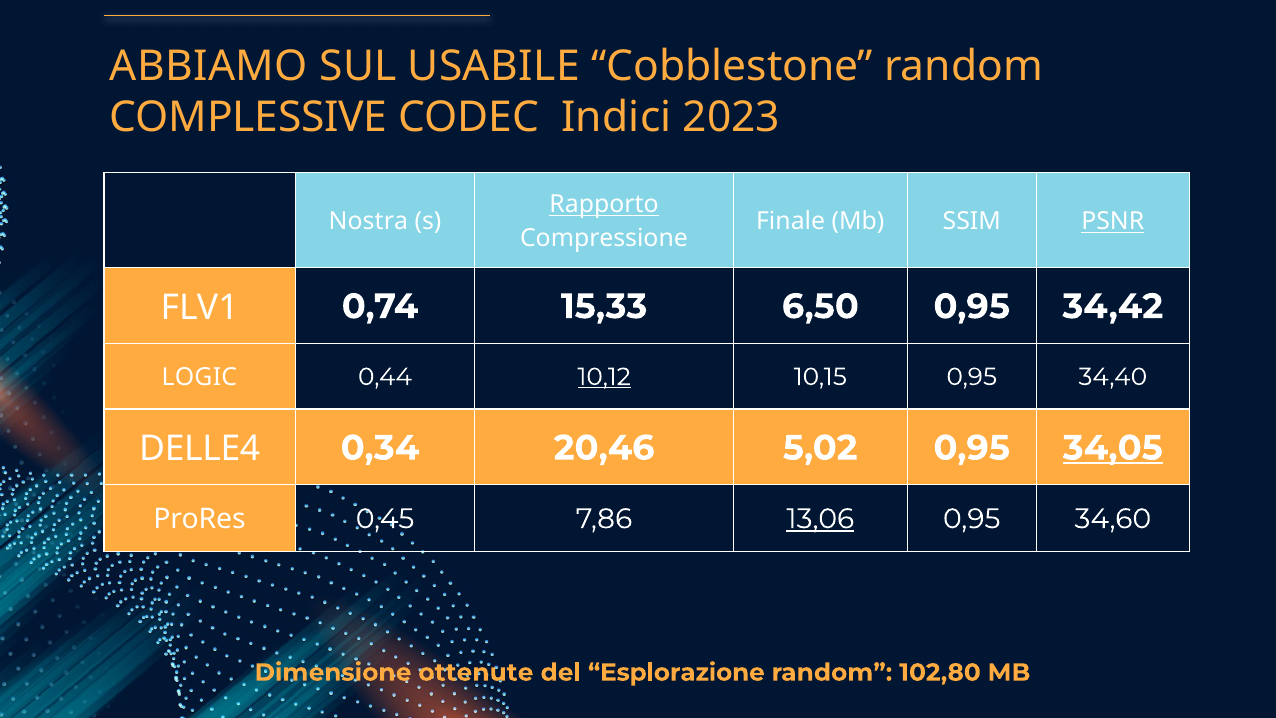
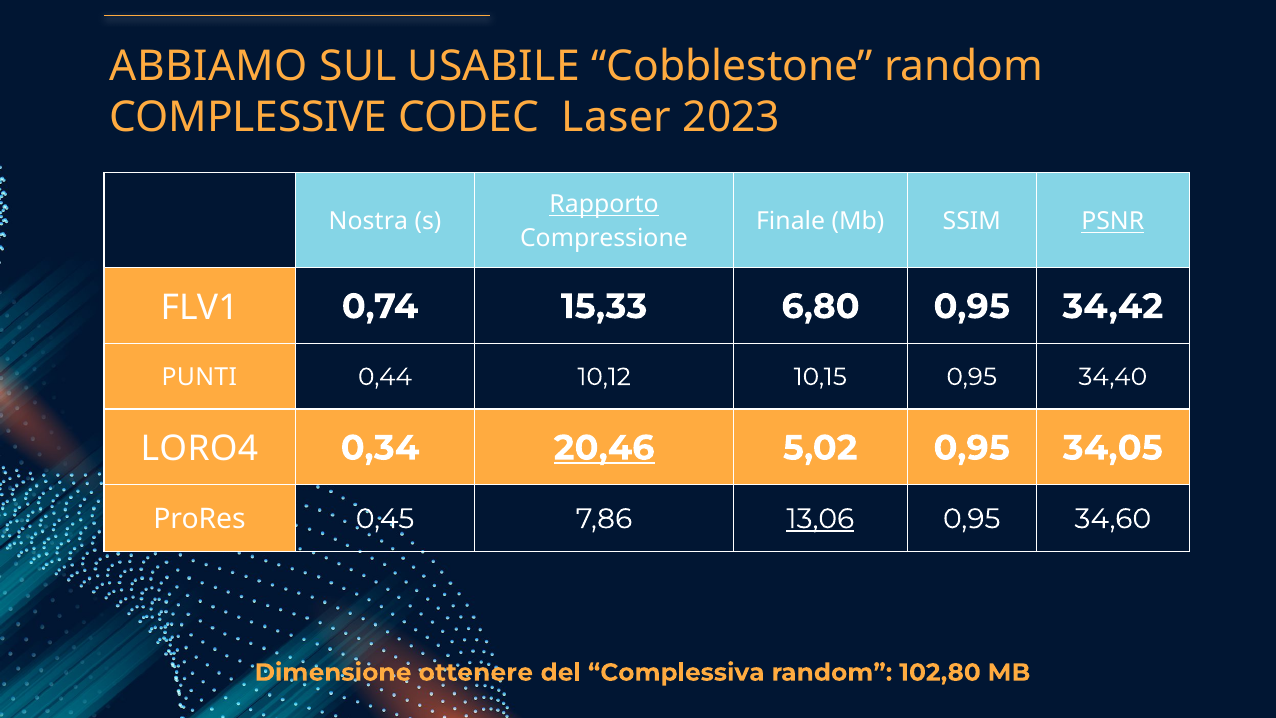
Indici: Indici -> Laser (616, 118)
6,50: 6,50 -> 6,80 (821, 306)
LOGIC: LOGIC -> PUNTI (199, 377)
10,12 underline: present -> none (604, 377)
DELLE4: DELLE4 -> LORO4 (199, 449)
20,46 underline: none -> present (604, 448)
34,05 underline: present -> none (1113, 448)
ottenute: ottenute -> ottenere (476, 672)
Esplorazione: Esplorazione -> Complessiva (676, 672)
